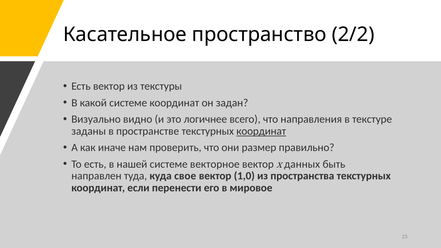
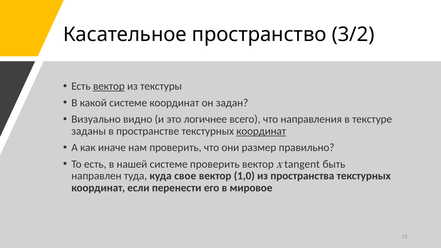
2/2: 2/2 -> 3/2 (353, 35)
вектор underline: none -> present (109, 86)
системе векторное: векторное -> проверить (215, 164)
данных: данных -> tangent (302, 164)
